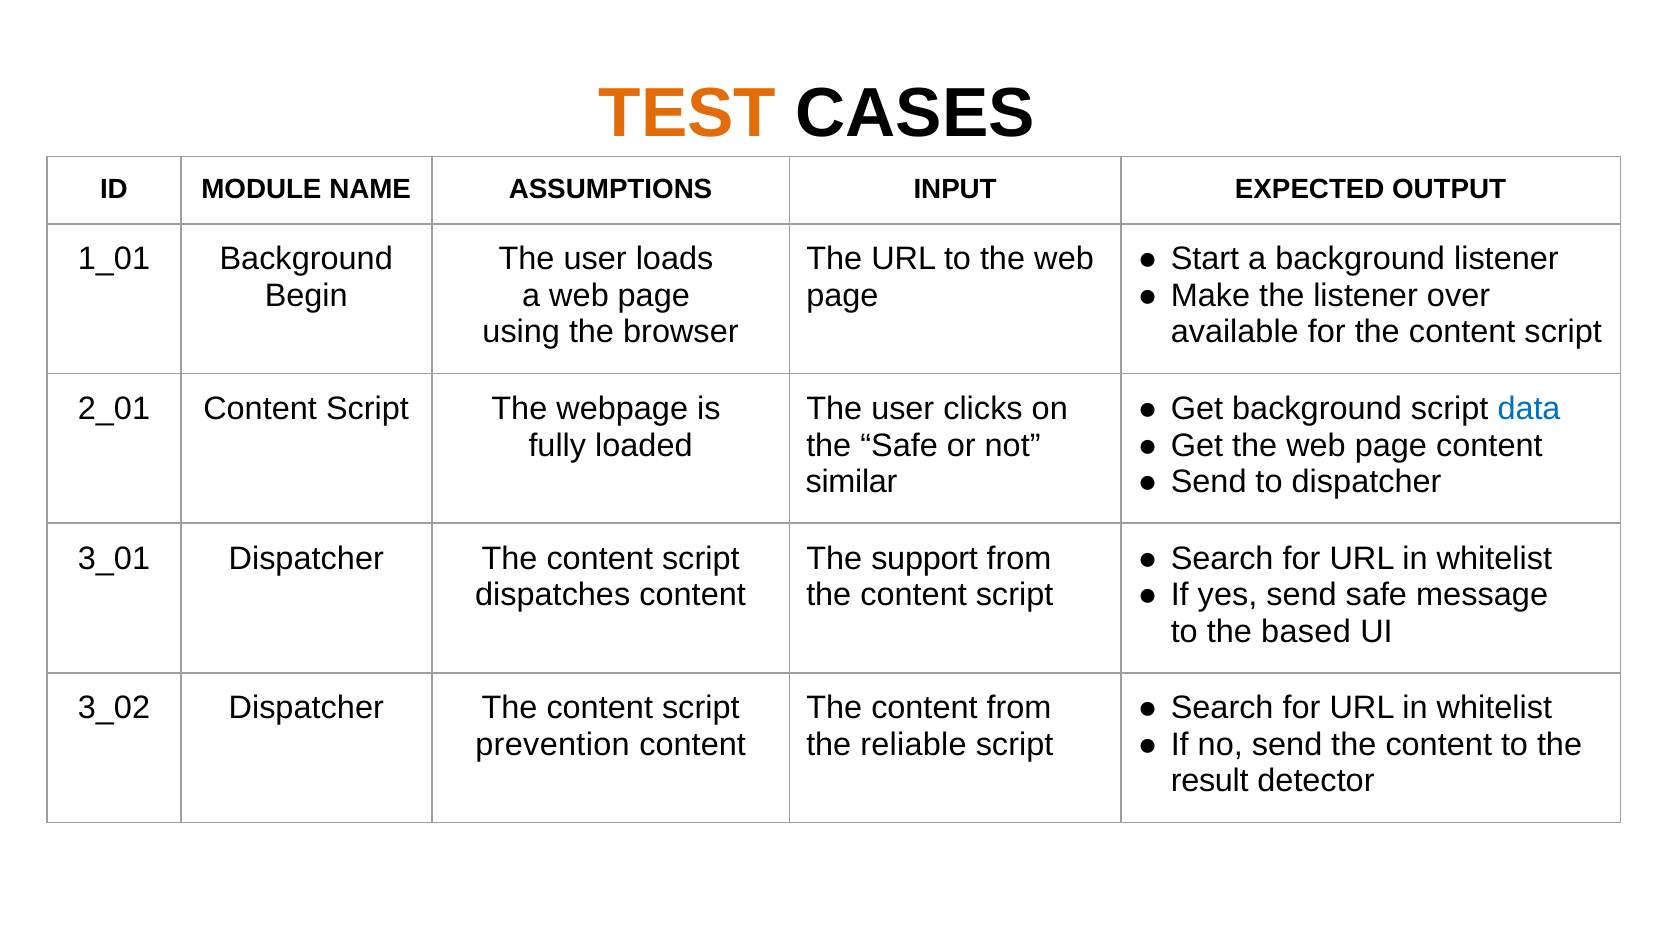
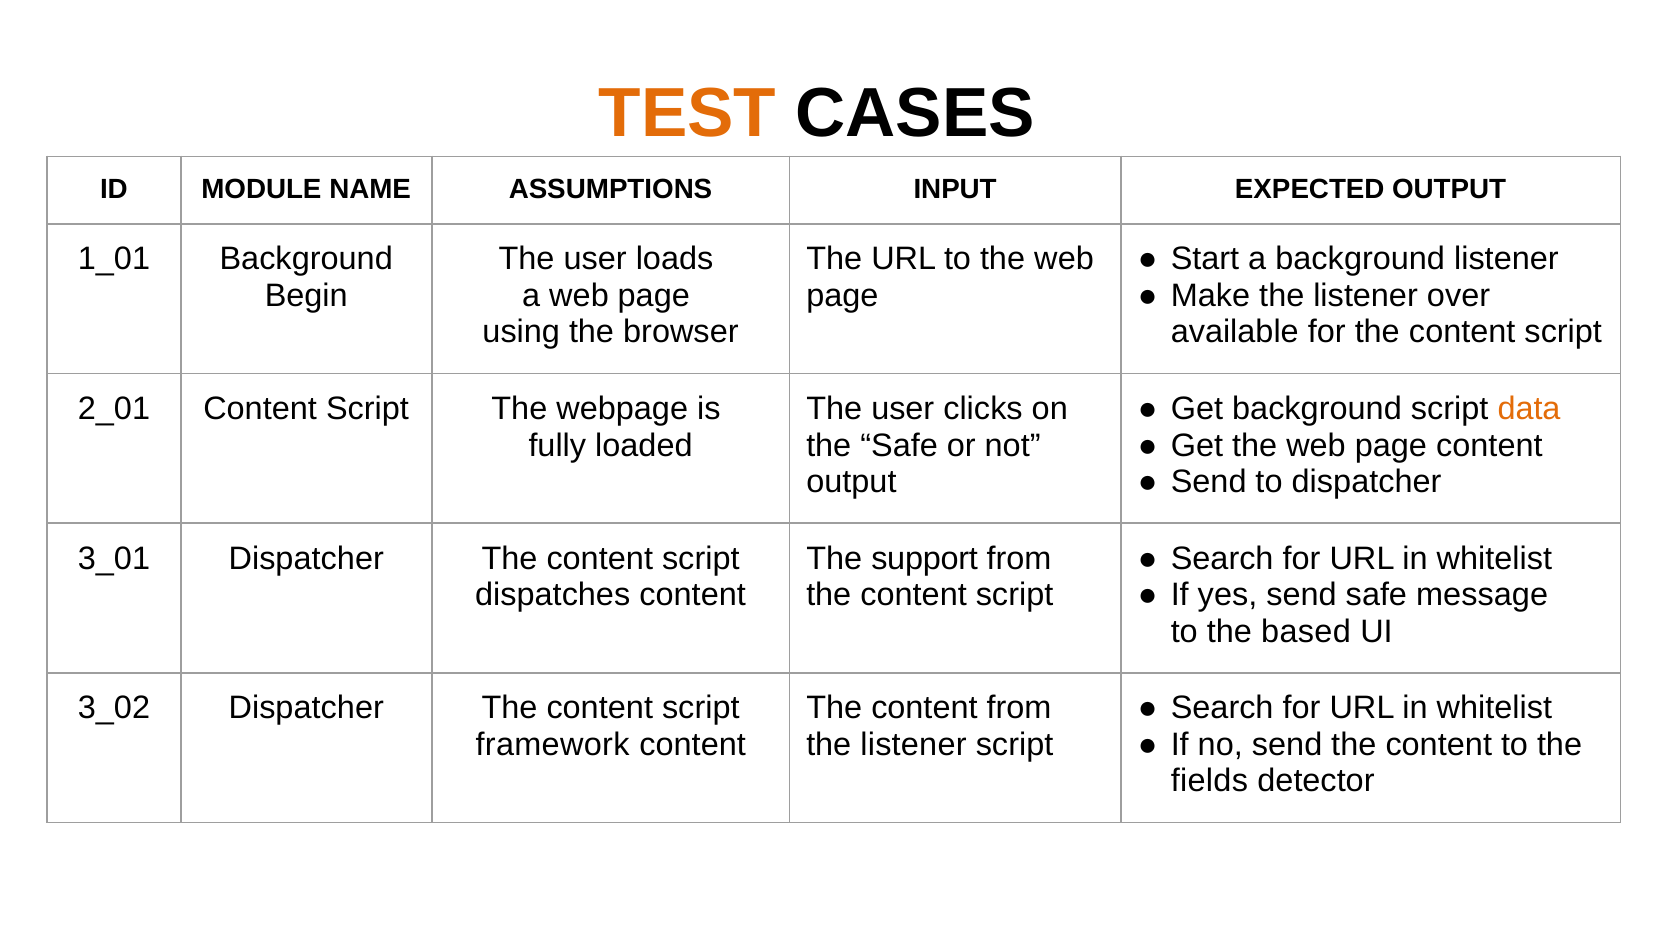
data colour: blue -> orange (1529, 409)
similar: similar -> output (851, 482)
prevention: prevention -> framework (553, 745)
reliable: reliable -> listener (914, 745)
result: result -> fields (1209, 781)
